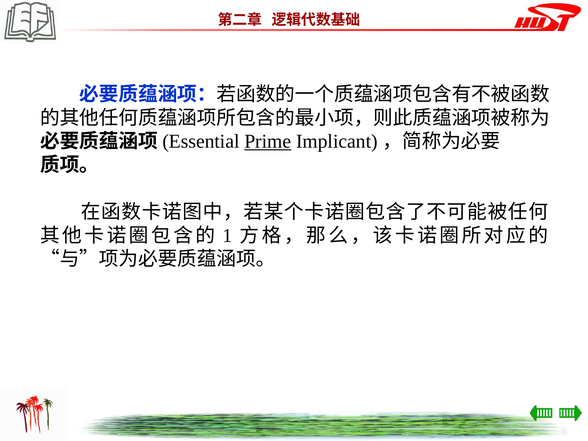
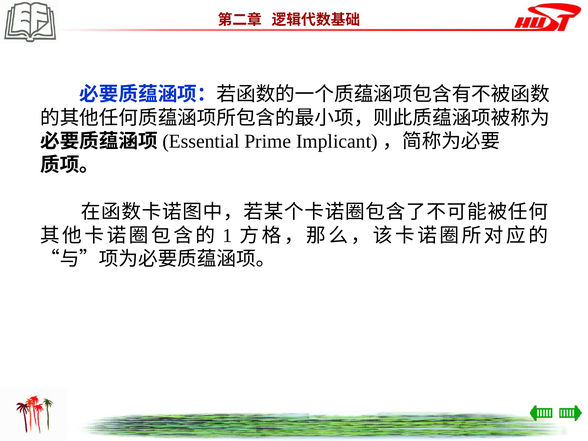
Prime underline: present -> none (268, 141)
